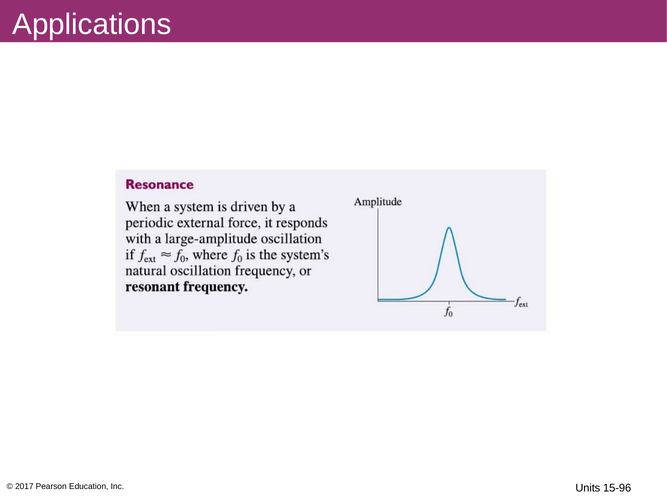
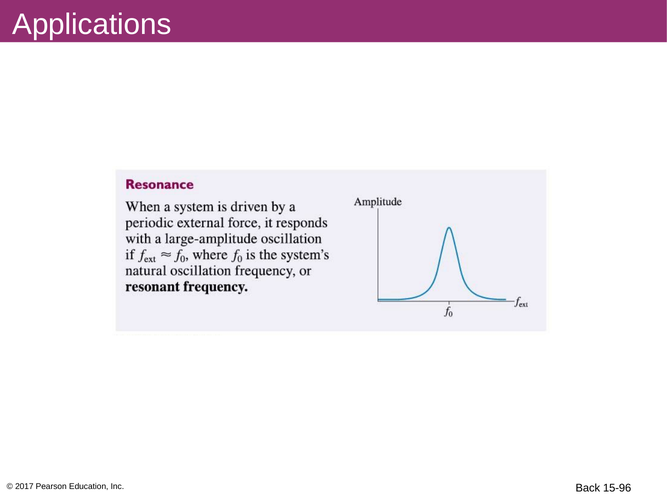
Units: Units -> Back (588, 488)
